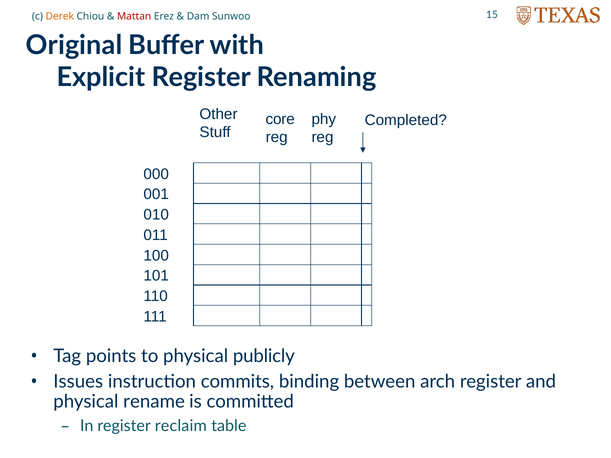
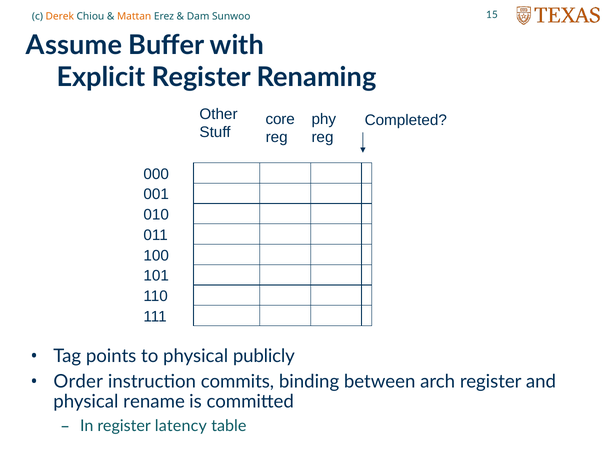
Mattan colour: red -> orange (134, 16)
Original: Original -> Assume (74, 45)
Issues: Issues -> Order (78, 382)
reclaim: reclaim -> latency (181, 426)
